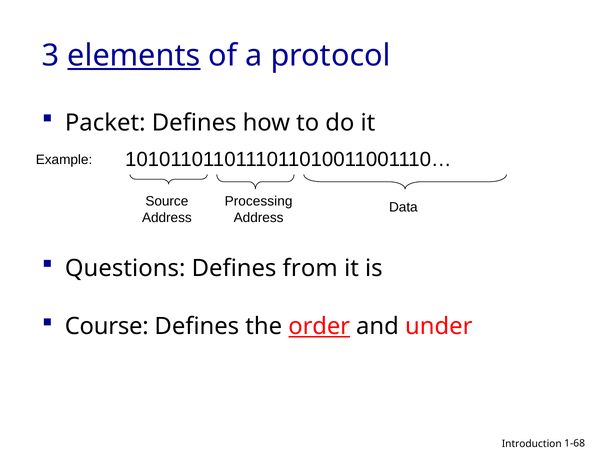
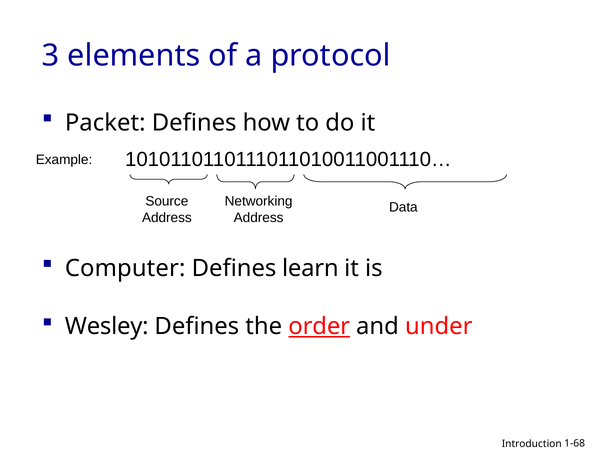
elements underline: present -> none (134, 56)
Processing: Processing -> Networking (259, 201)
Questions: Questions -> Computer (125, 268)
from: from -> learn (310, 268)
Course: Course -> Wesley (107, 326)
